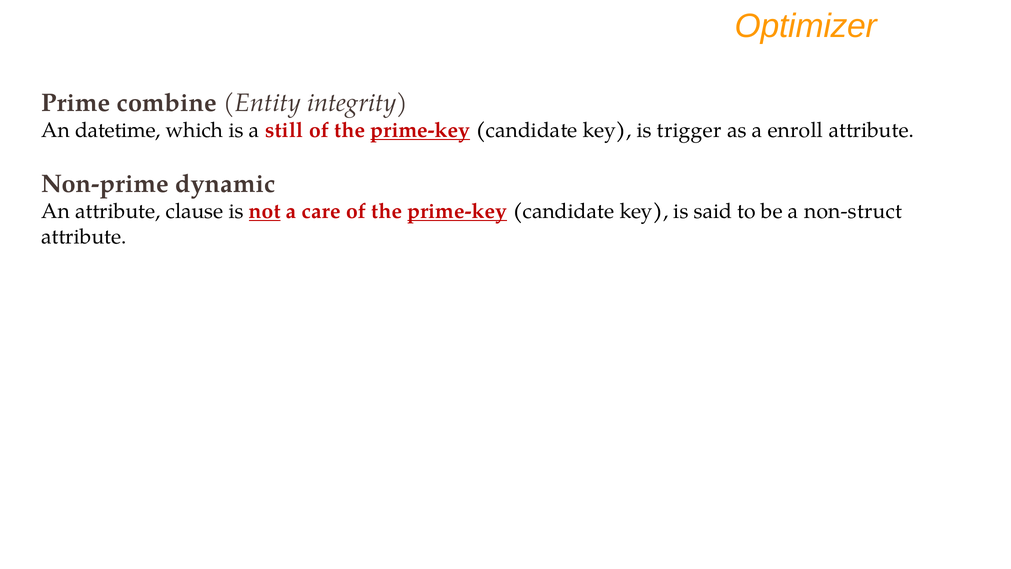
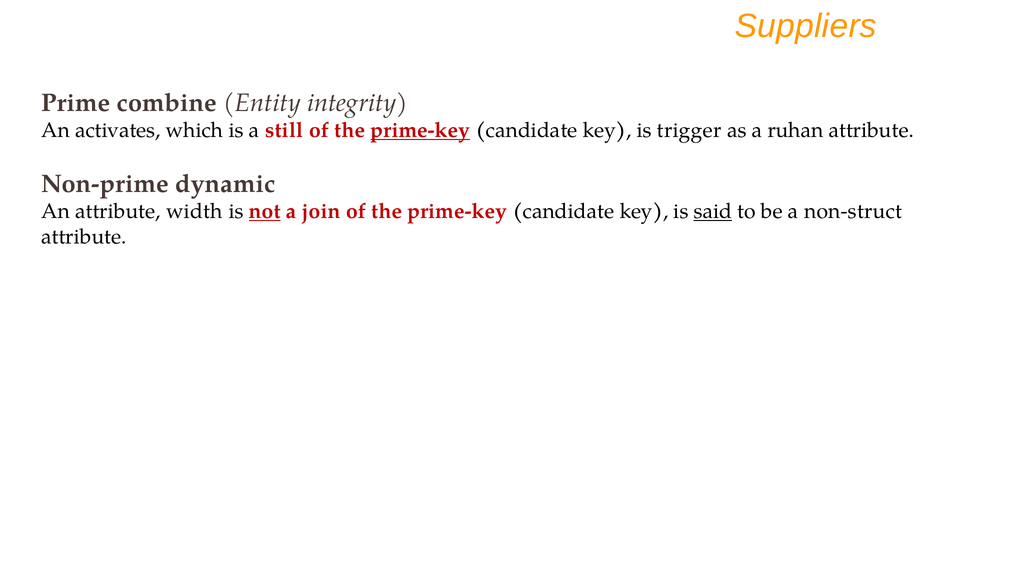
Optimizer: Optimizer -> Suppliers (806, 26)
datetime: datetime -> activates (118, 130)
enroll: enroll -> ruhan (795, 130)
clause: clause -> width (194, 211)
care: care -> join (321, 211)
prime-key underline: present -> none (457, 211)
said underline: none -> present (713, 211)
